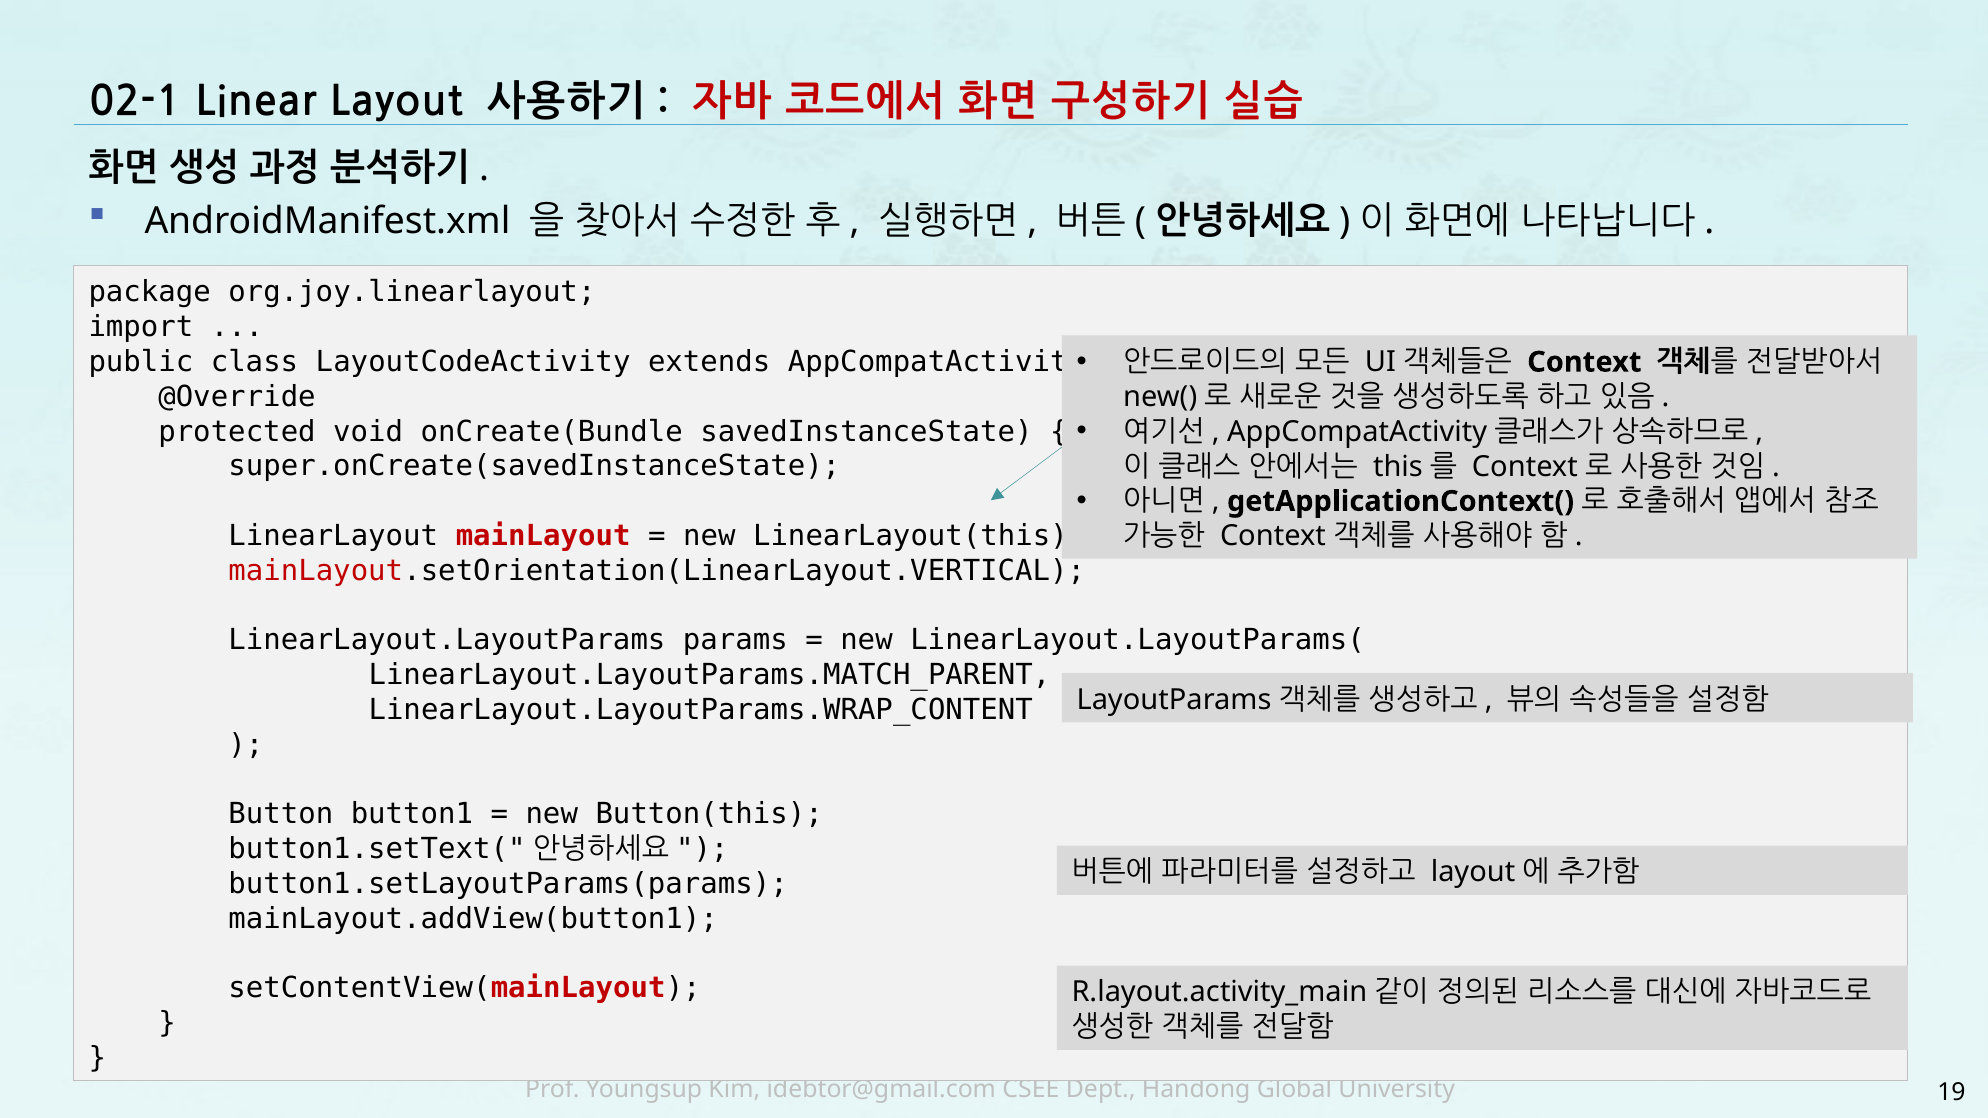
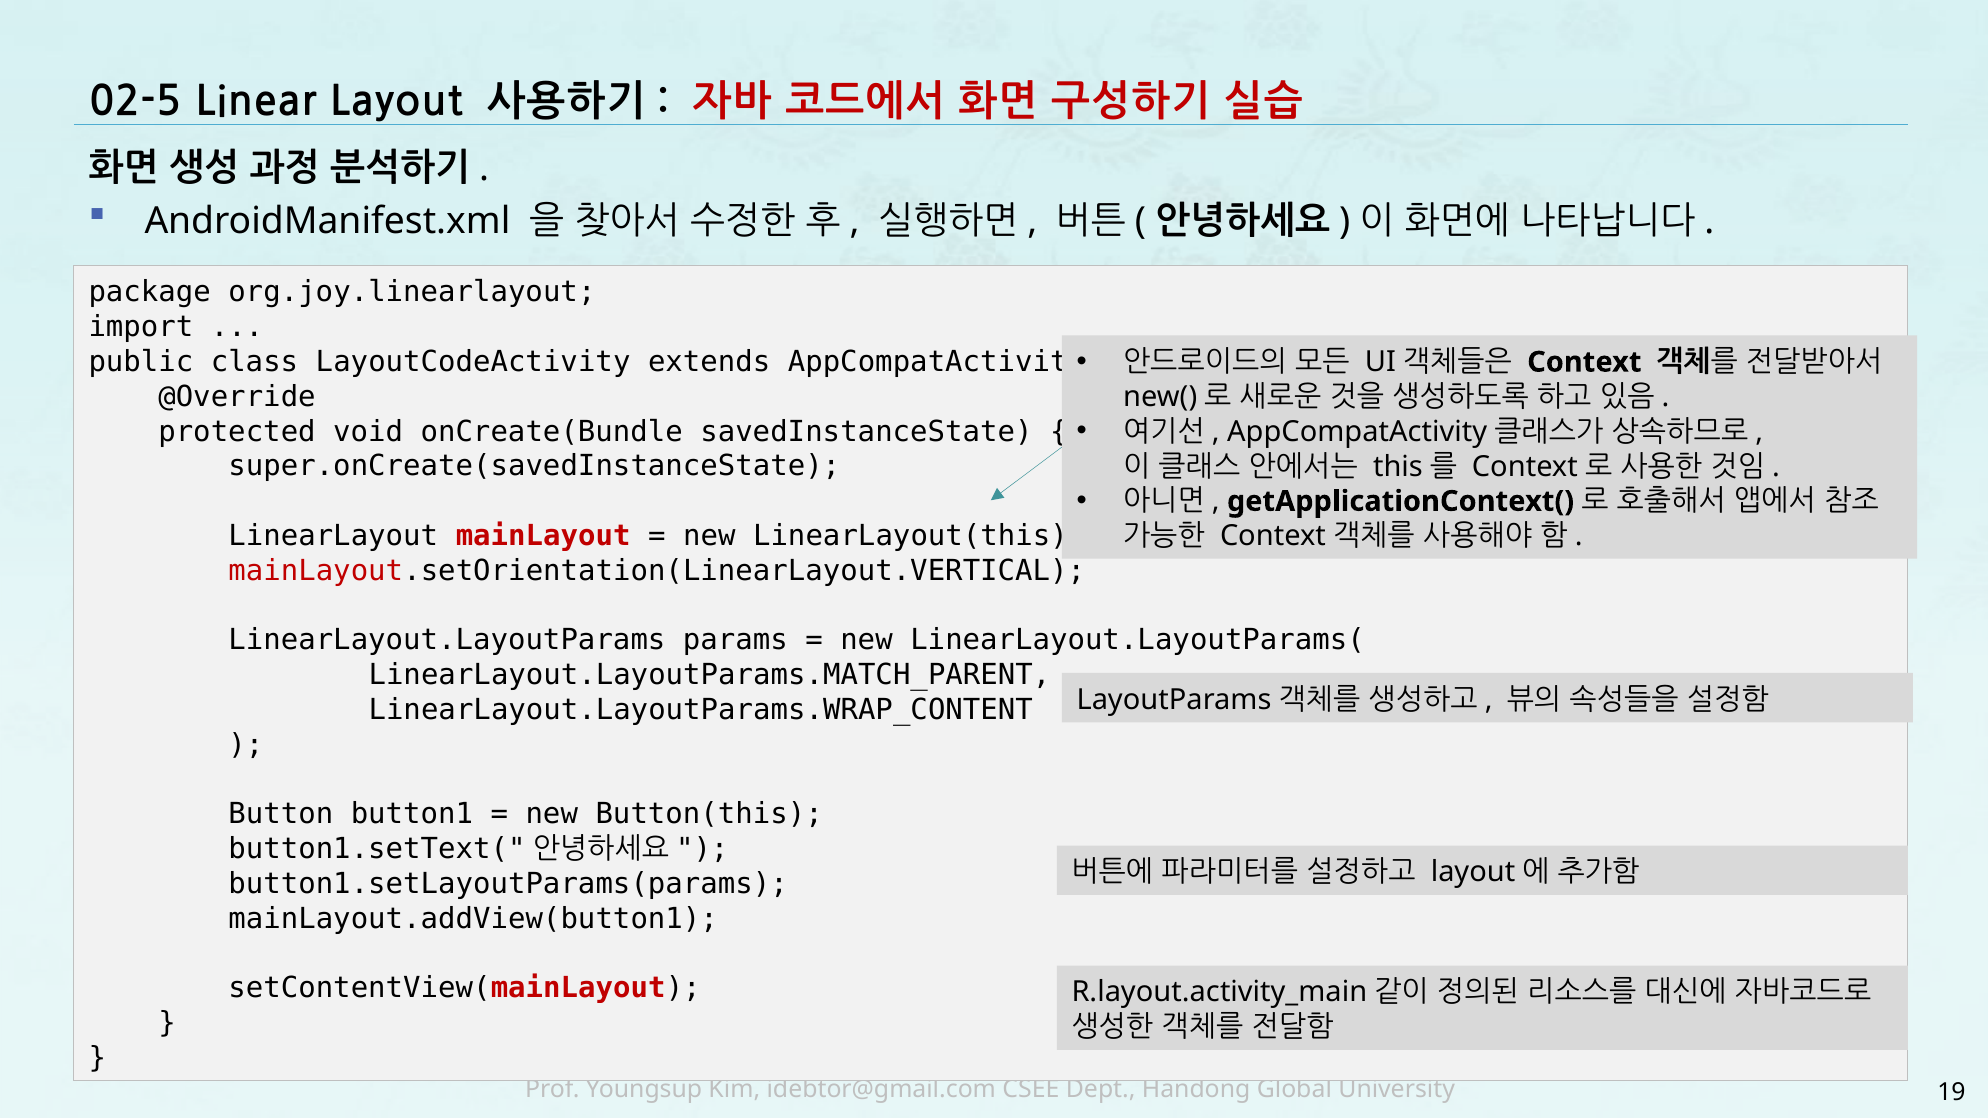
02-1: 02-1 -> 02-5 (135, 102)
